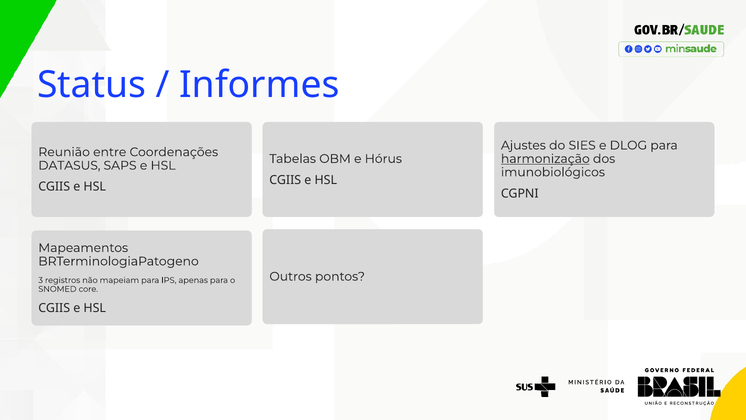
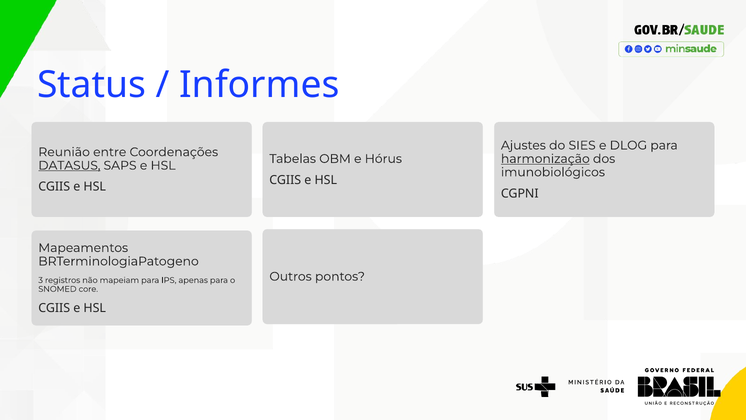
DATASUS underline: none -> present (69, 165)
